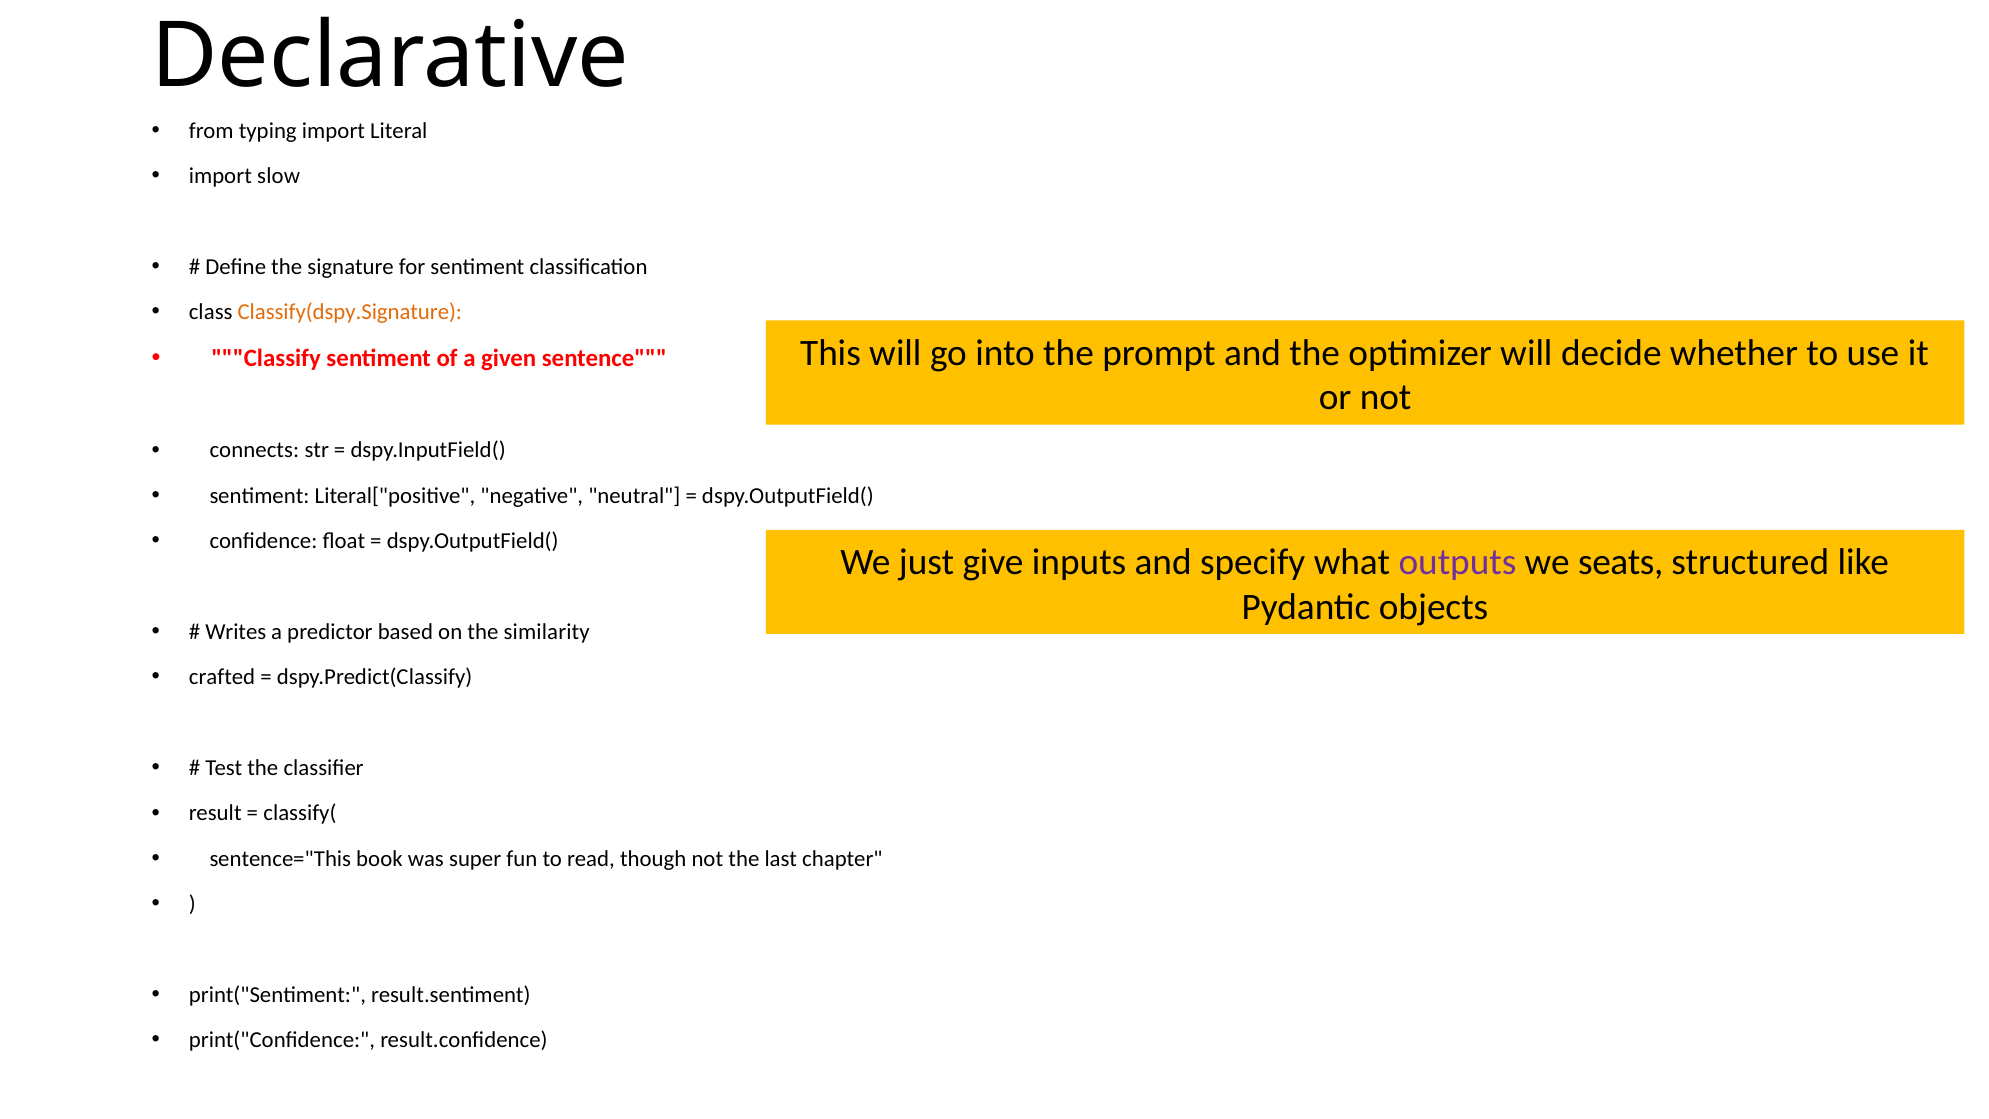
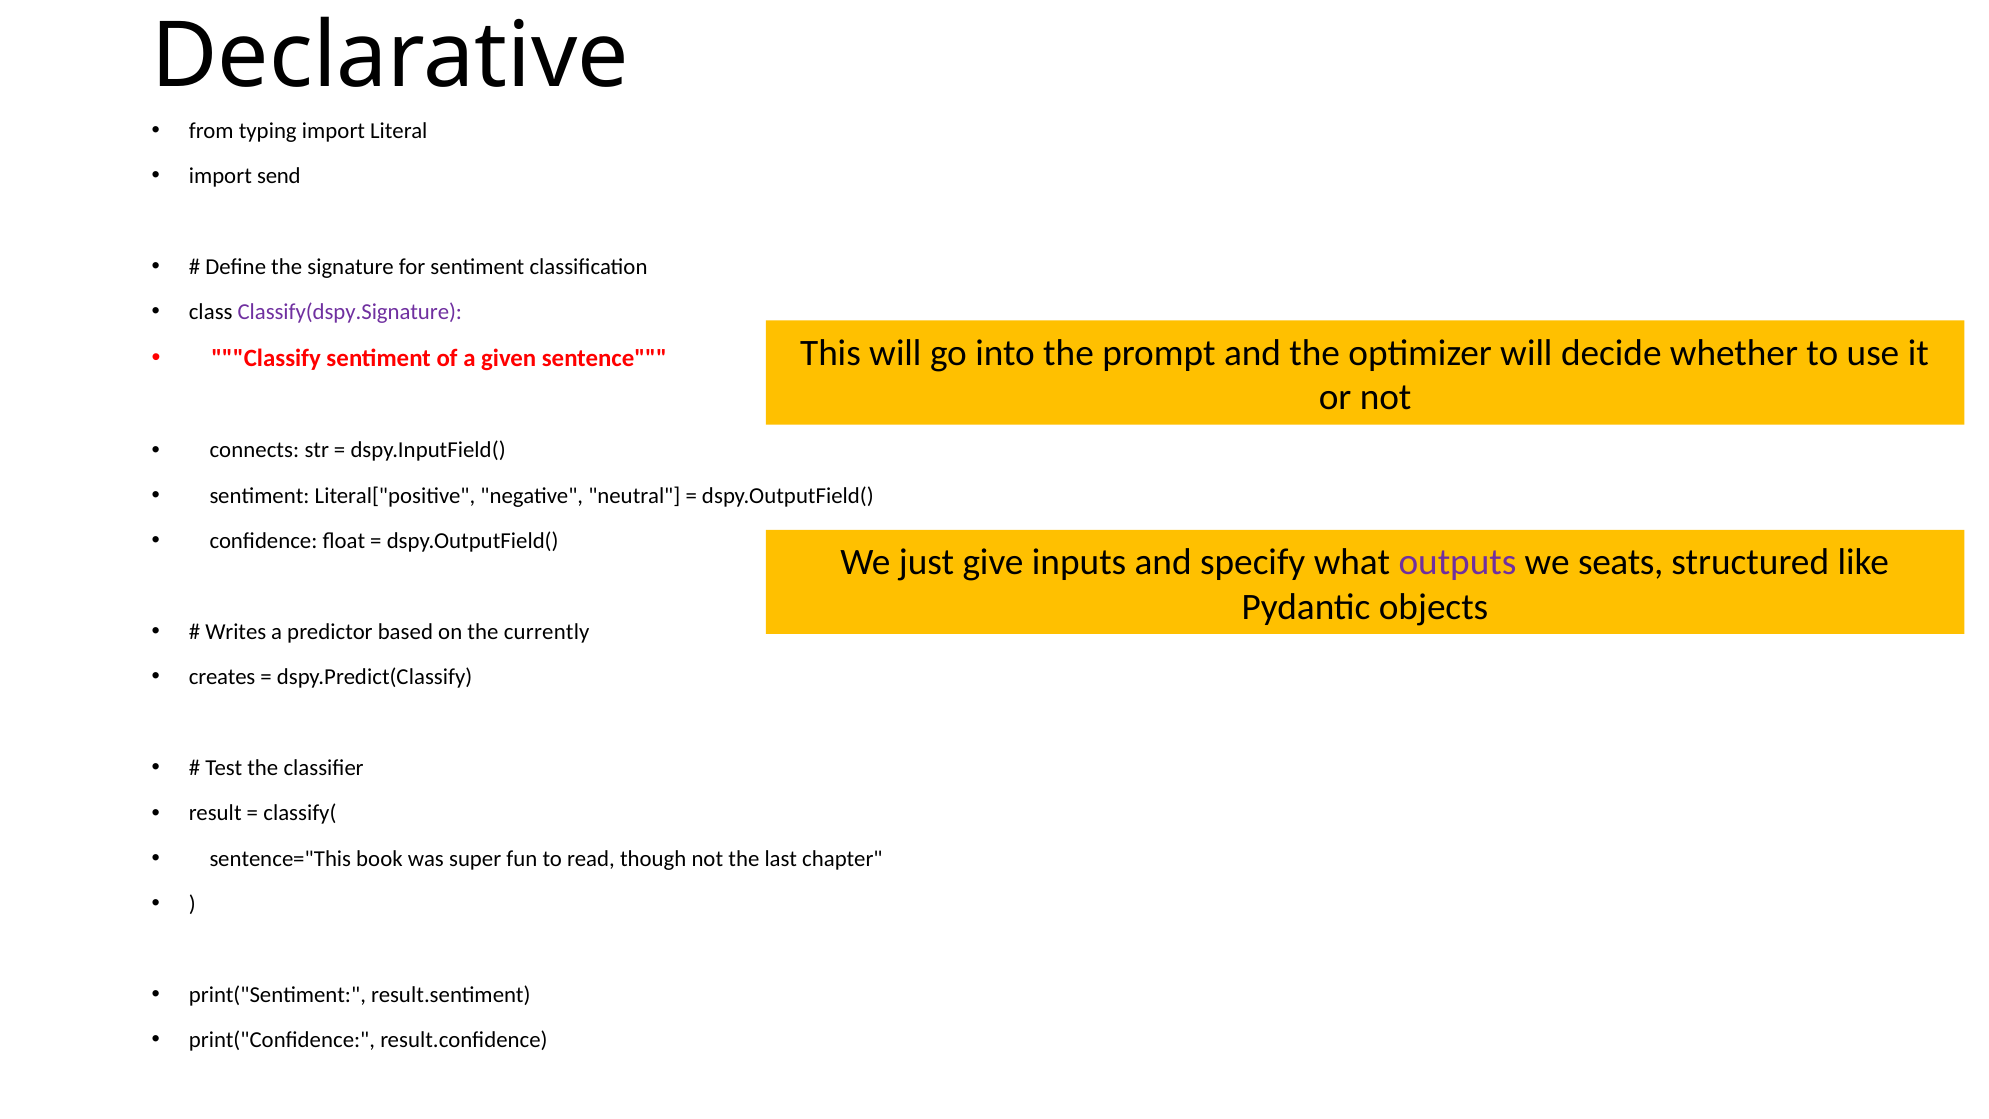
slow: slow -> send (279, 176)
Classify(dspy.Signature colour: orange -> purple (350, 312)
similarity: similarity -> currently (547, 632)
crafted: crafted -> creates (222, 677)
